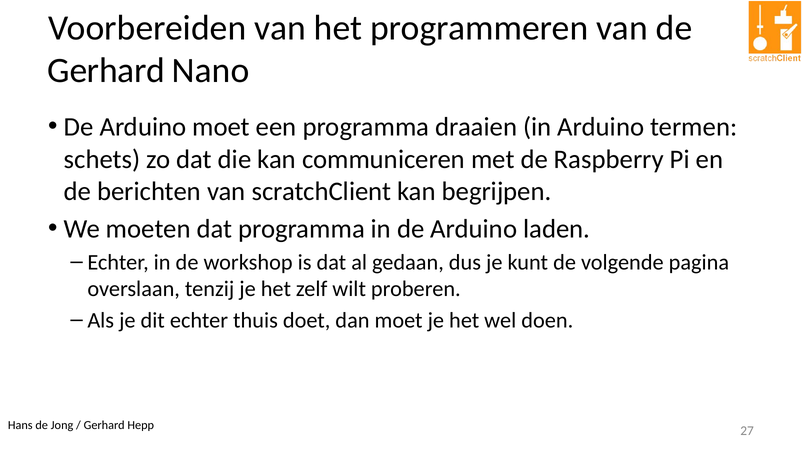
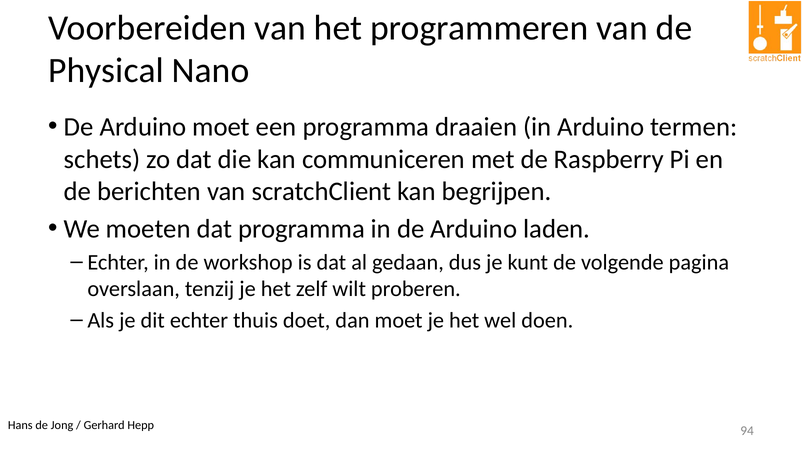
Gerhard: Gerhard -> Physical (106, 71)
27: 27 -> 94 (747, 431)
